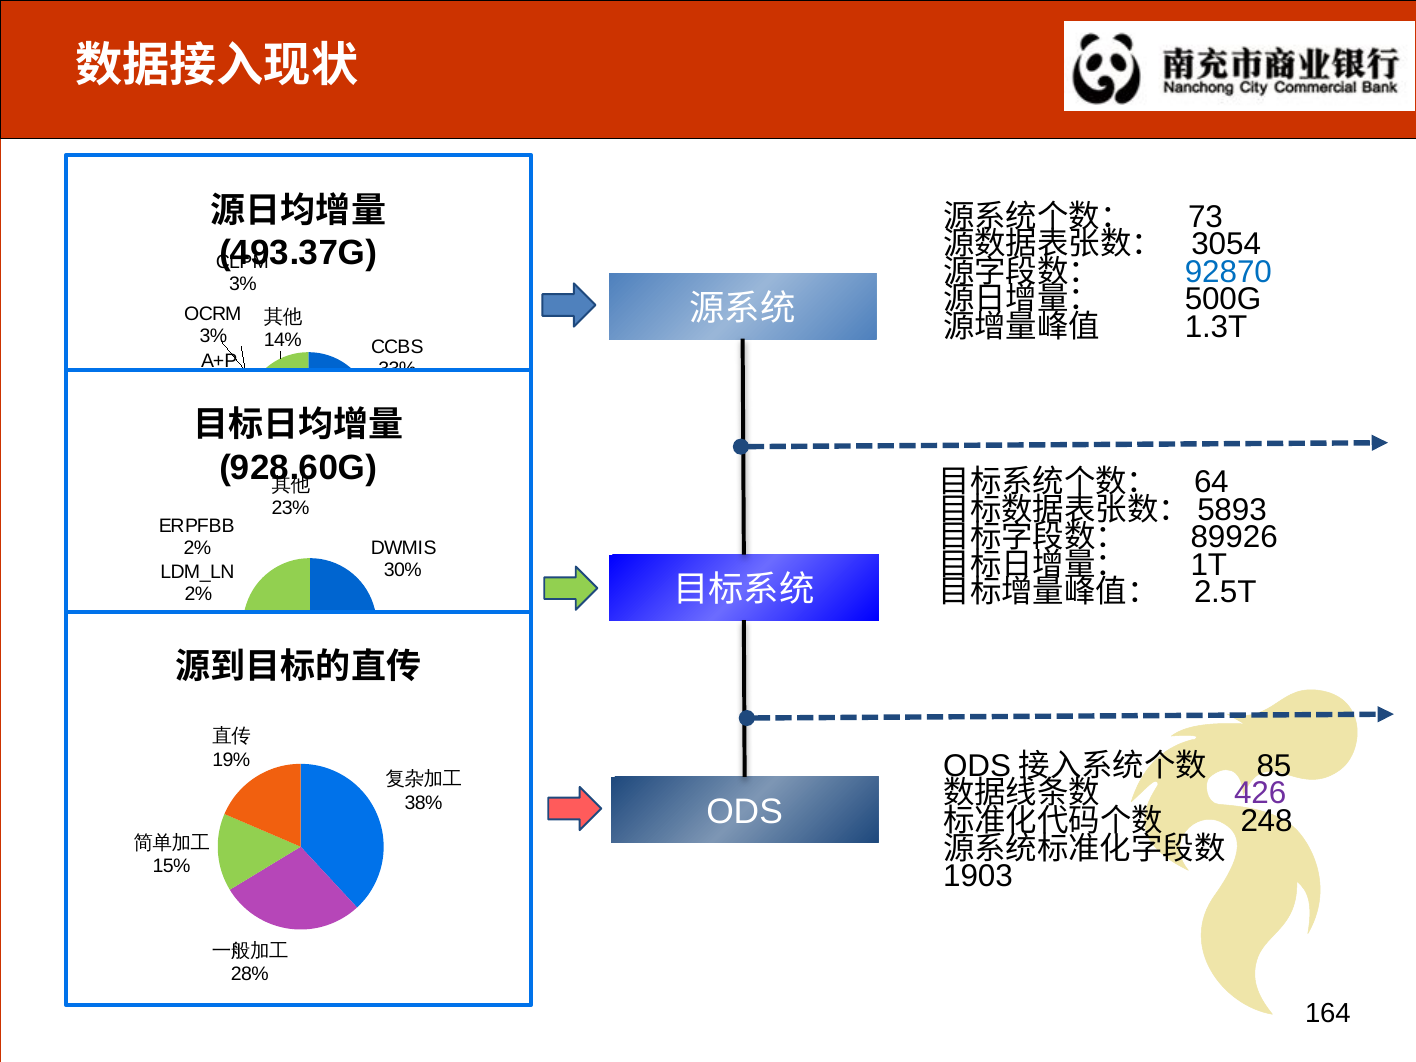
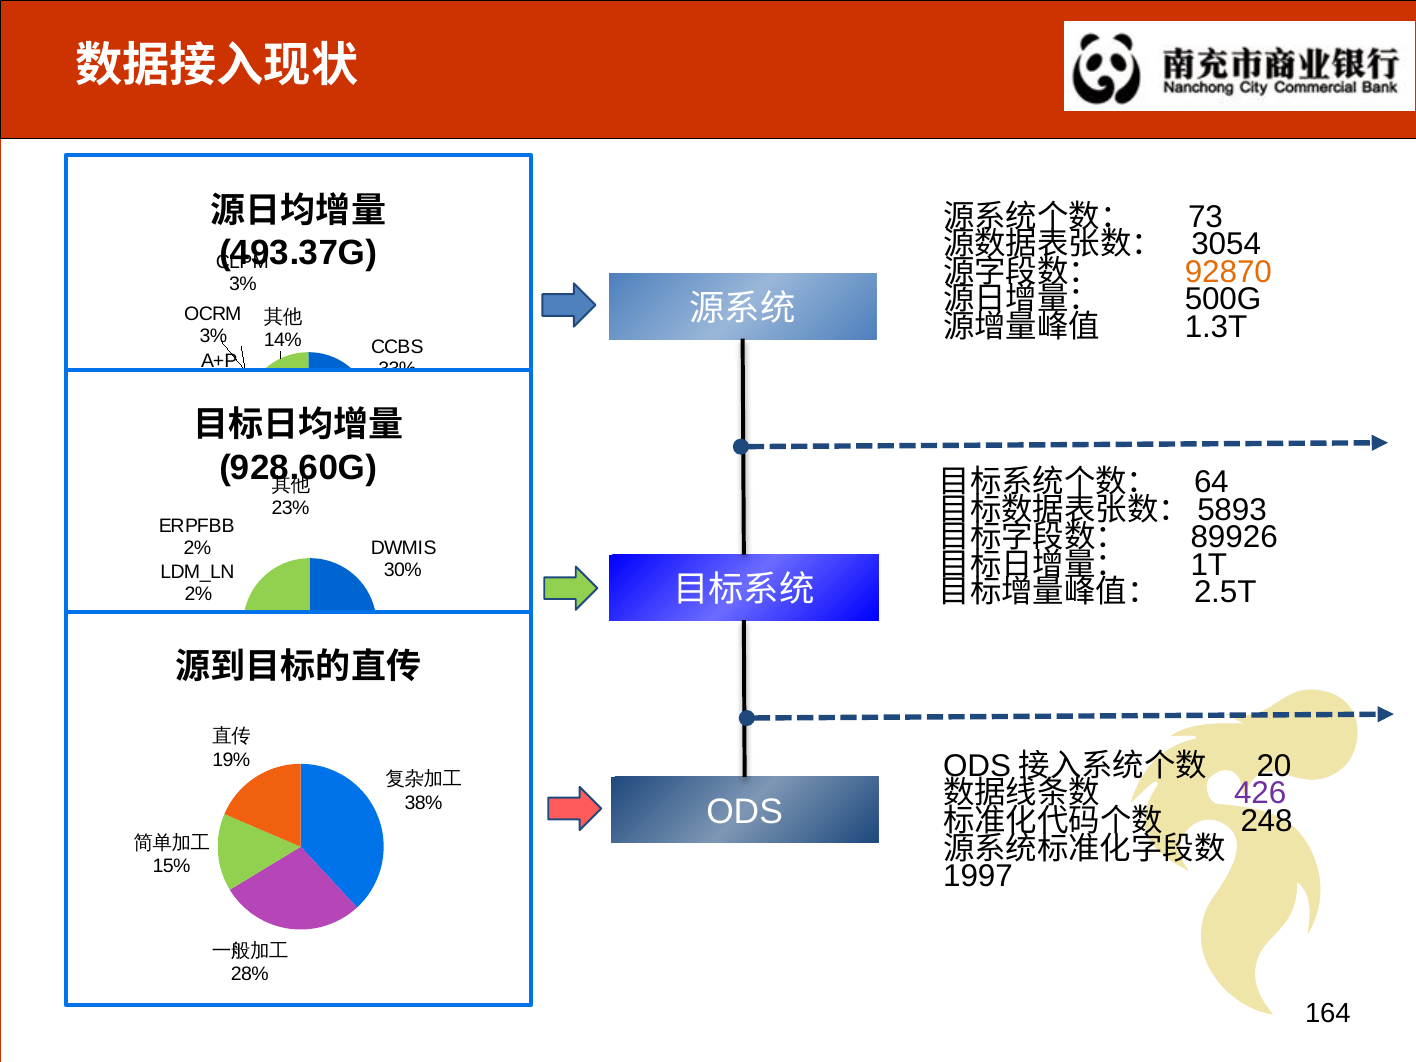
92870 colour: blue -> orange (1228, 272)
85: 85 -> 20 (1274, 766)
1903: 1903 -> 1997 (978, 876)
